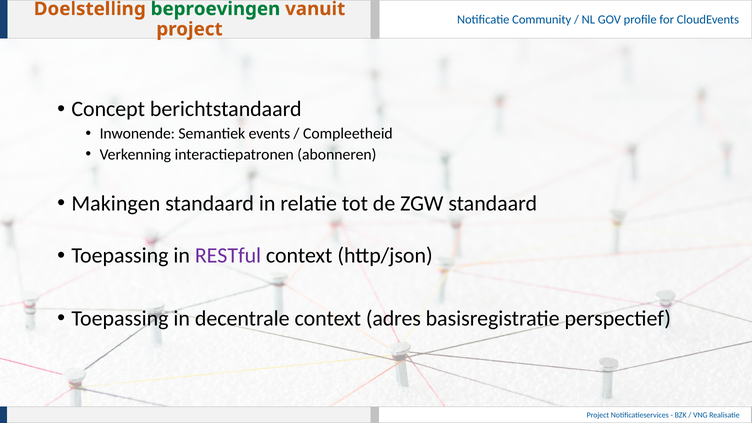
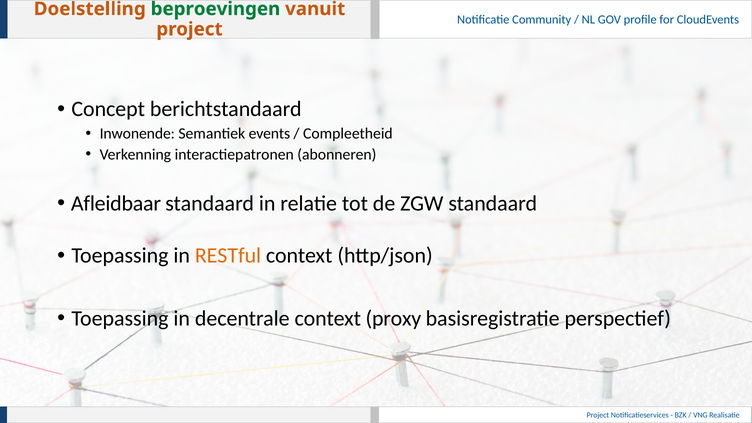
Makingen: Makingen -> Afleidbaar (116, 203)
RESTful colour: purple -> orange (228, 256)
adres: adres -> proxy (393, 319)
